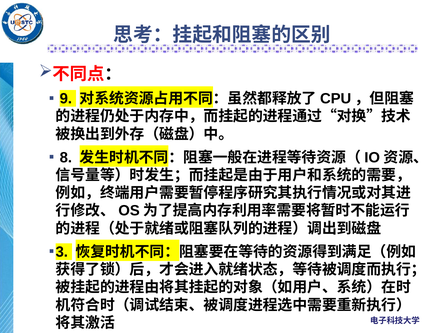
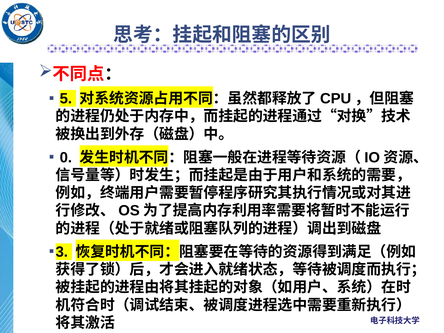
9: 9 -> 5 (66, 99)
8: 8 -> 0 (66, 157)
